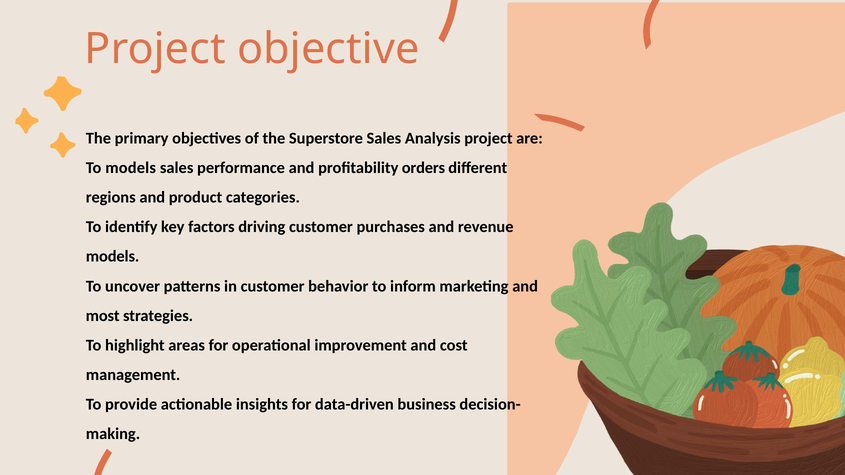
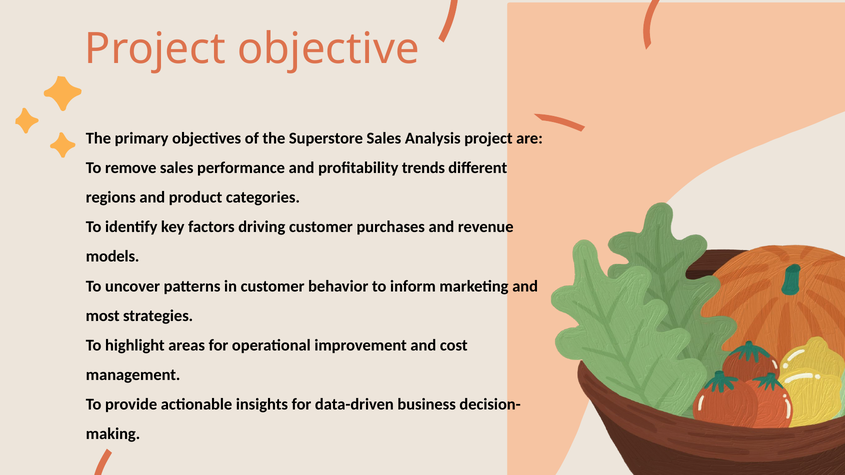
To models: models -> remove (131, 168)
orders: orders -> trends (423, 168)
